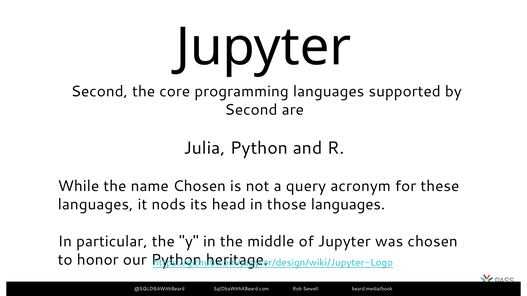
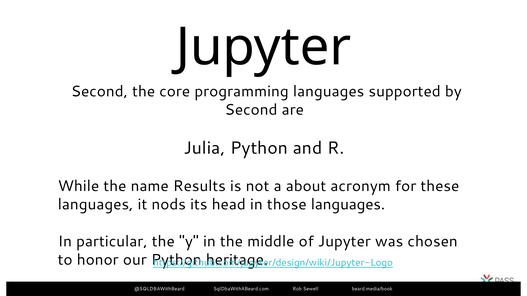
name Chosen: Chosen -> Results (199, 186)
query: query -> about (306, 186)
